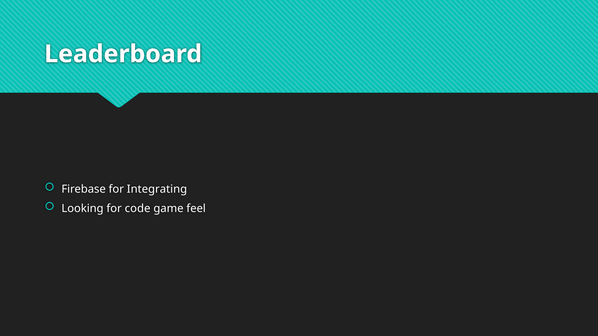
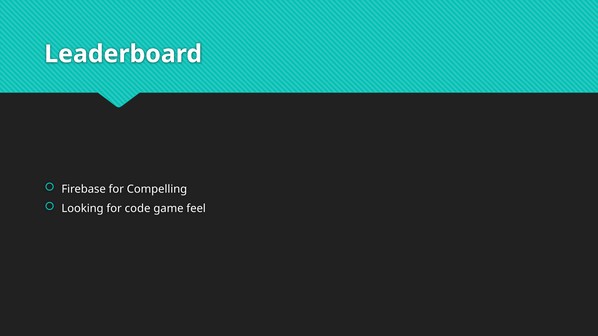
Integrating: Integrating -> Compelling (157, 189)
